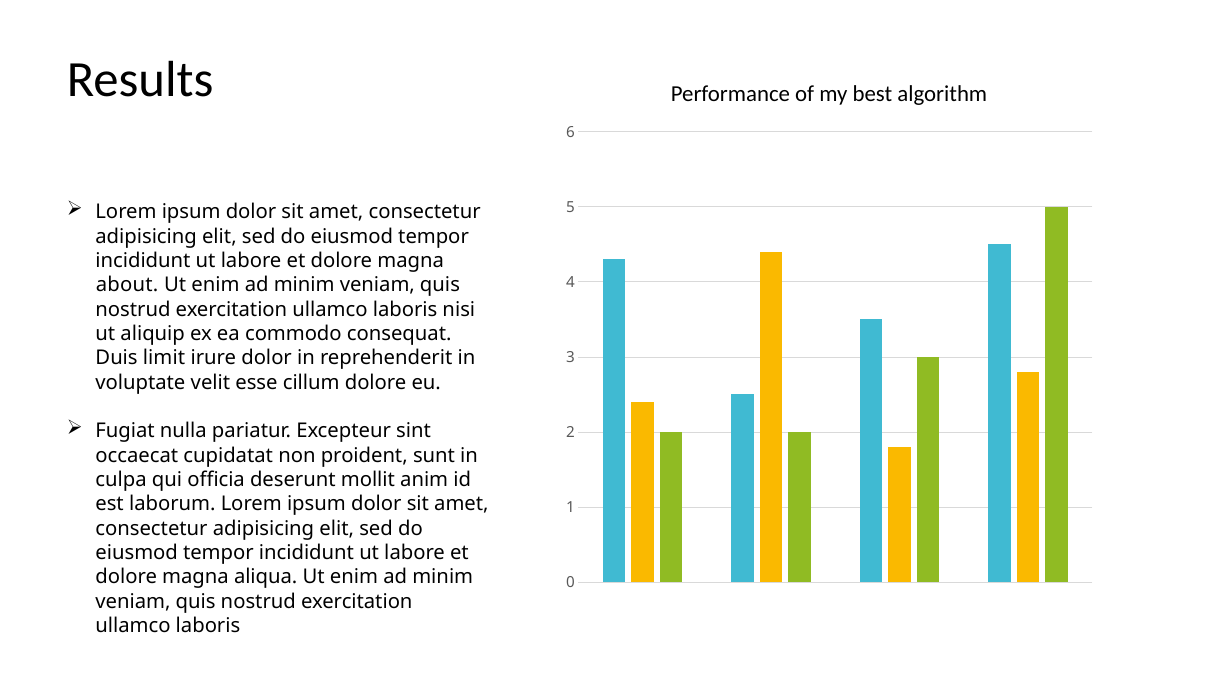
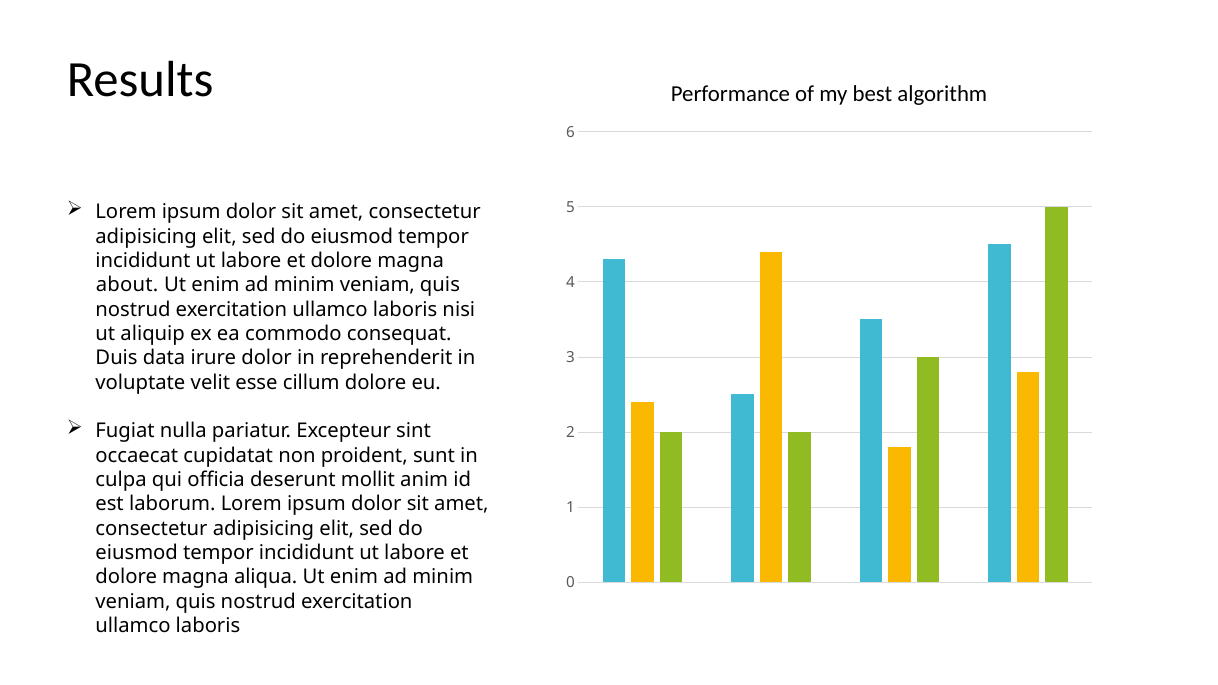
limit: limit -> data (164, 358)
